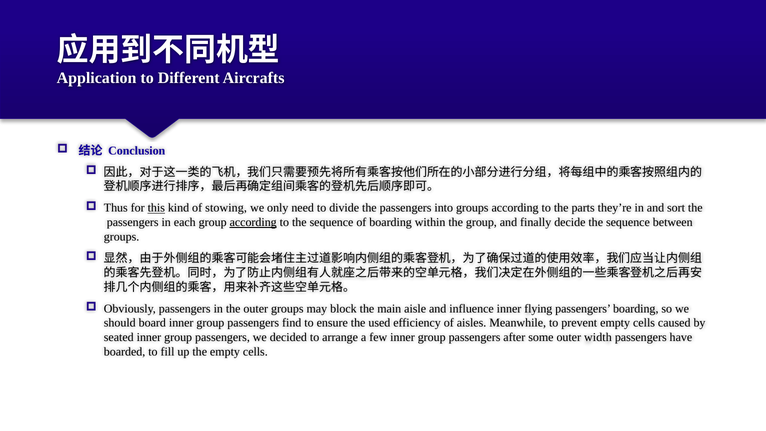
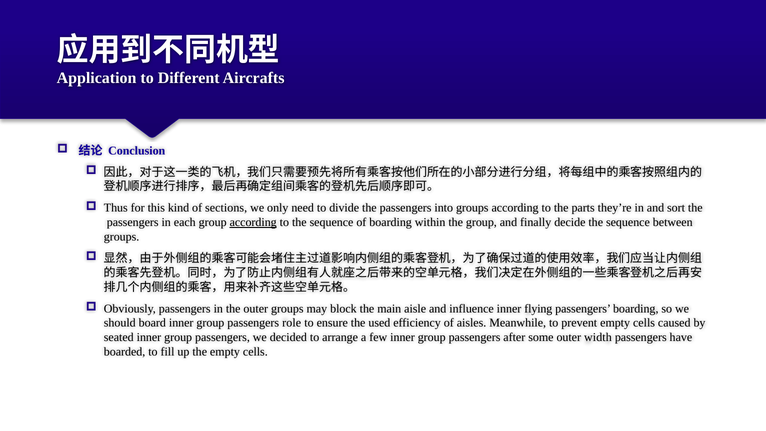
this underline: present -> none (156, 208)
stowing: stowing -> sections (226, 208)
find: find -> role (292, 323)
